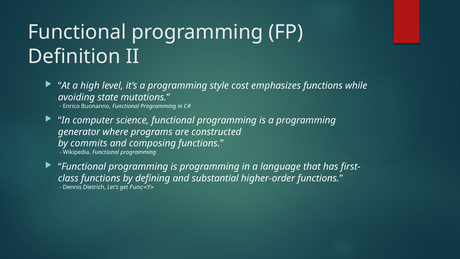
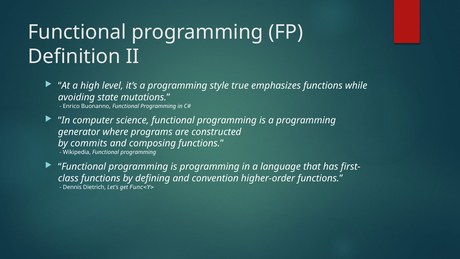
cost: cost -> true (240, 86)
substantial: substantial -> convention (215, 178)
